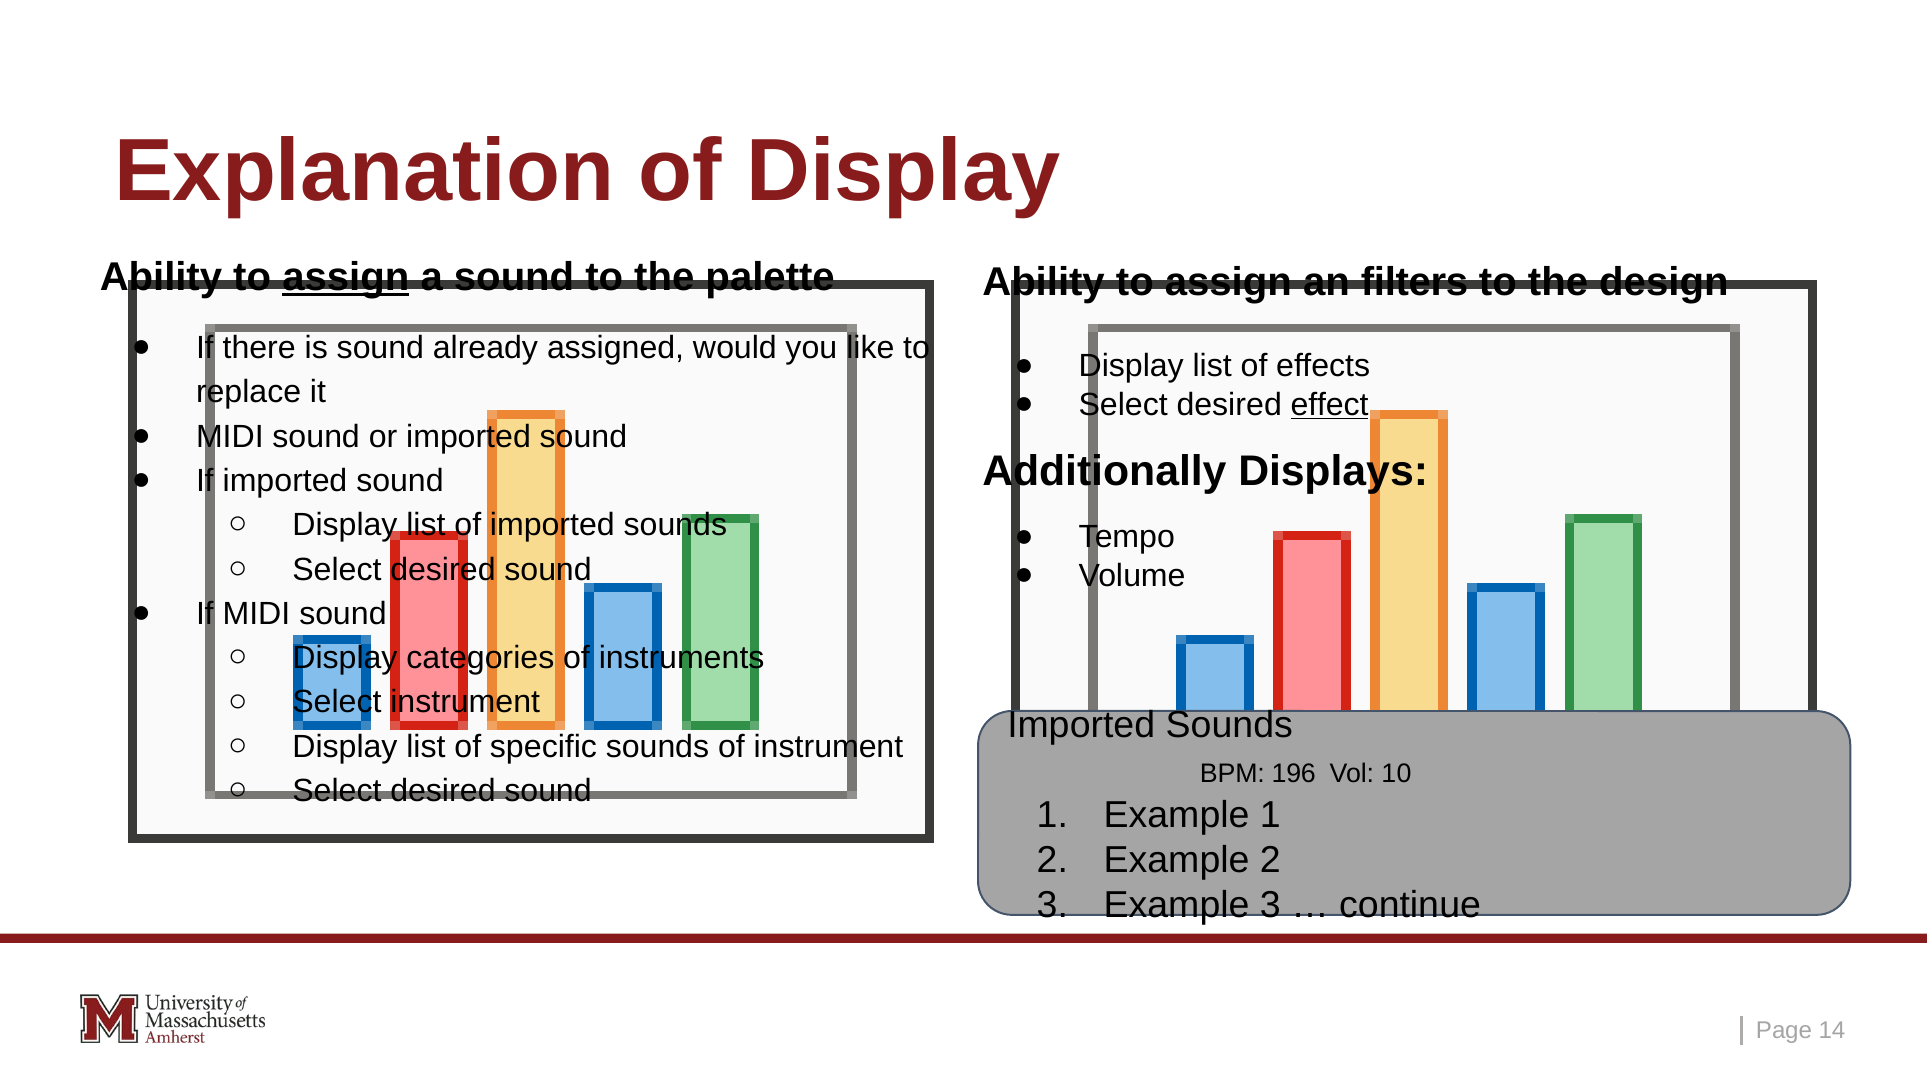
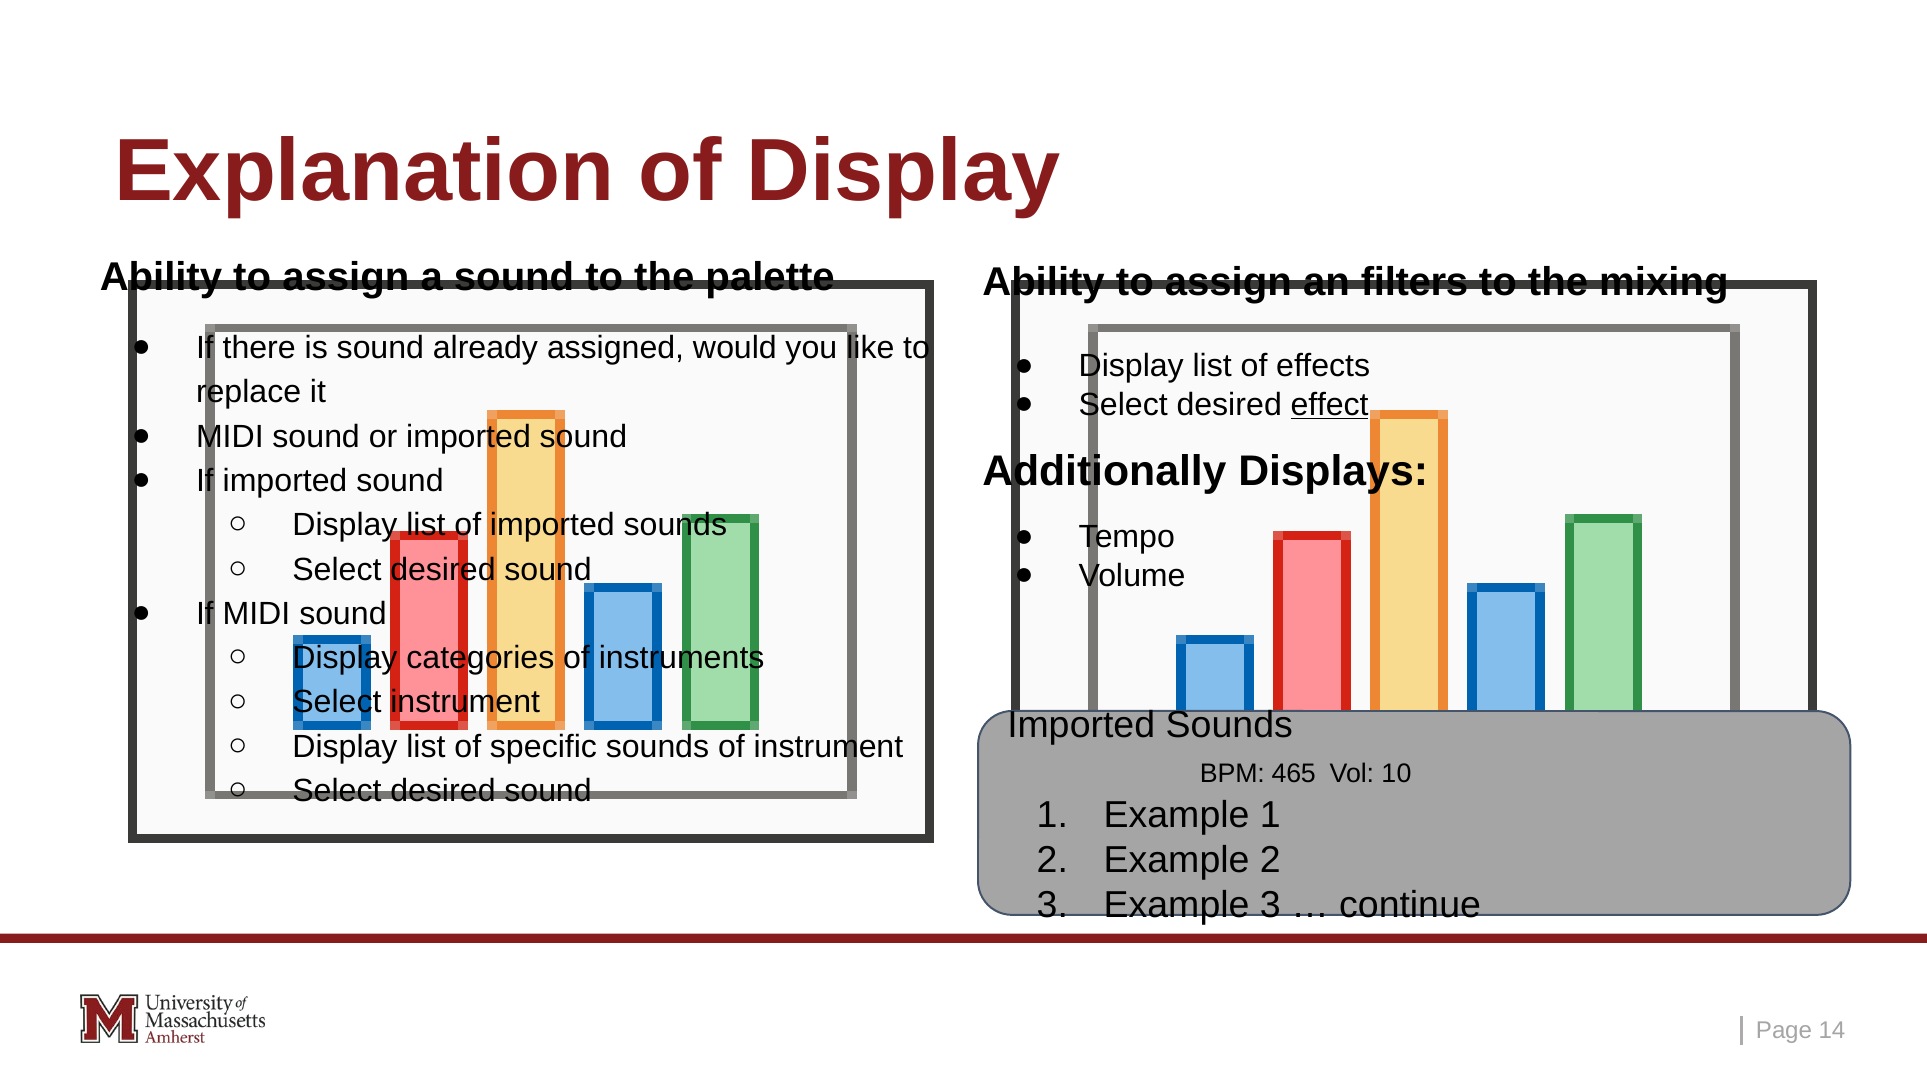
assign underline: present -> none (346, 277)
design: design -> mixing (1664, 283)
196: 196 -> 465 (1294, 774)
